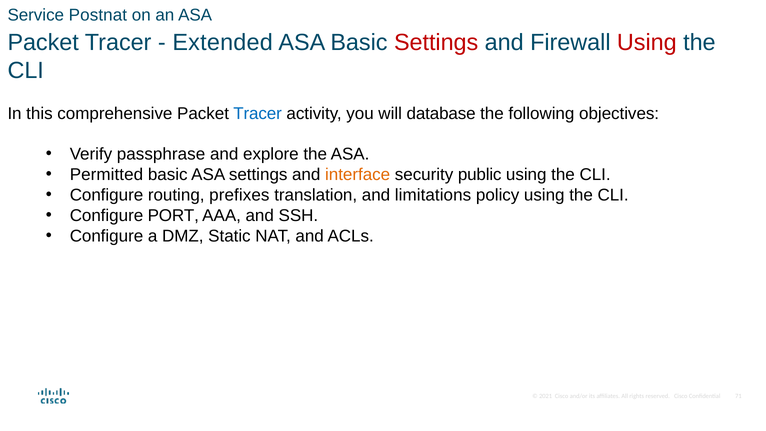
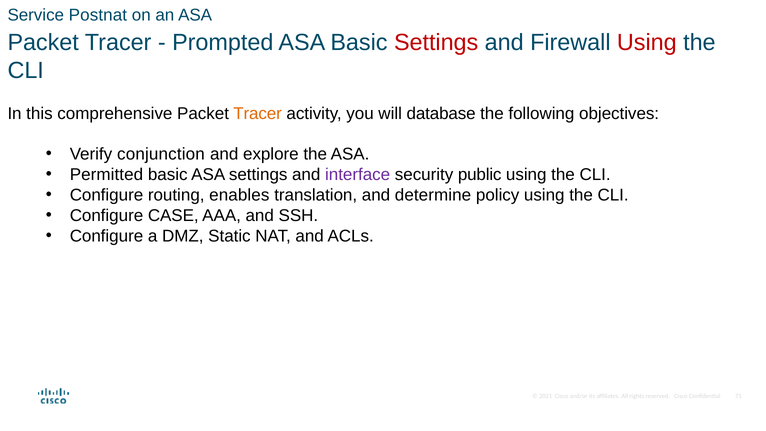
Extended: Extended -> Prompted (223, 42)
Tracer colour: blue -> orange (258, 113)
passphrase: passphrase -> conjunction (161, 154)
interface colour: orange -> purple (358, 175)
prefixes: prefixes -> enables (239, 195)
limitations: limitations -> determine (433, 195)
PORT: PORT -> CASE (173, 215)
